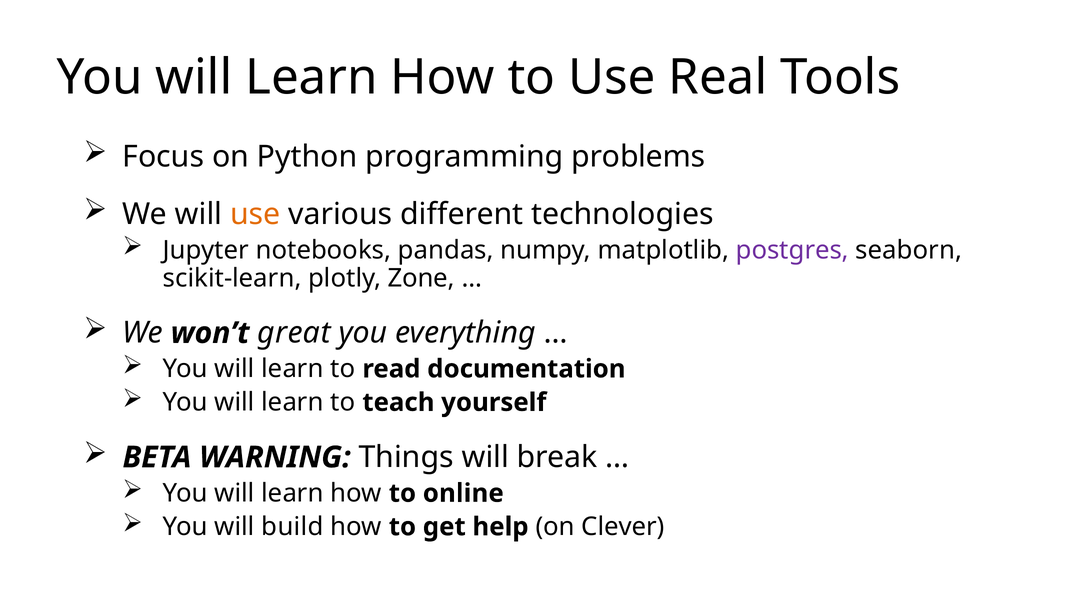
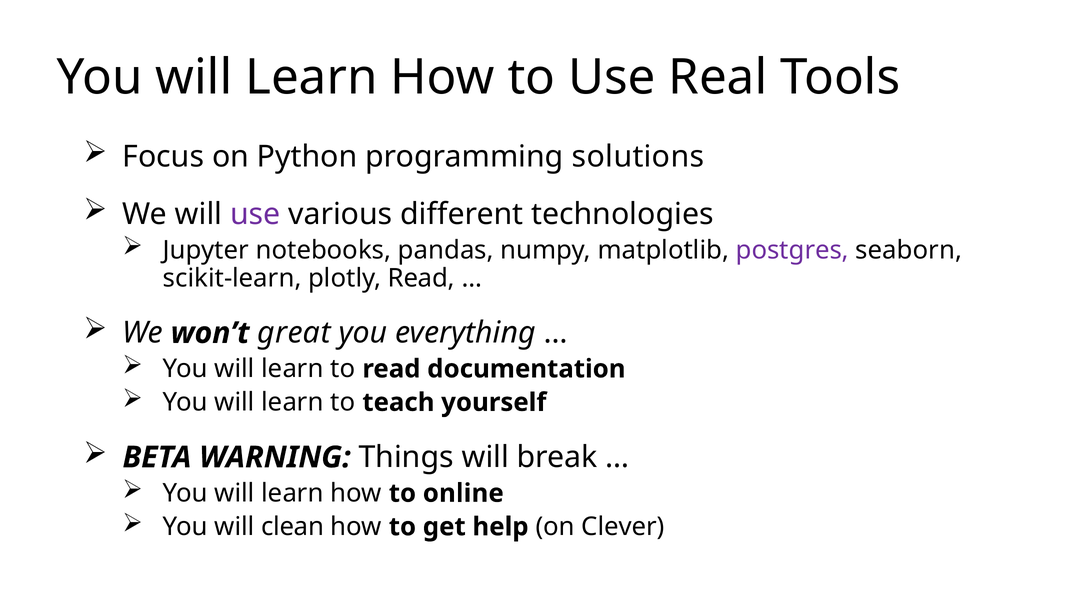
problems: problems -> solutions (638, 157)
use colour: orange -> purple (255, 214)
plotly Zone: Zone -> Read (421, 278)
build: build -> clean (293, 527)
